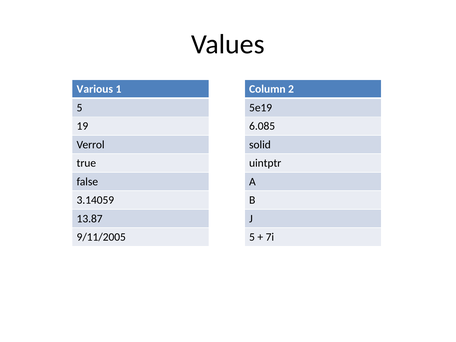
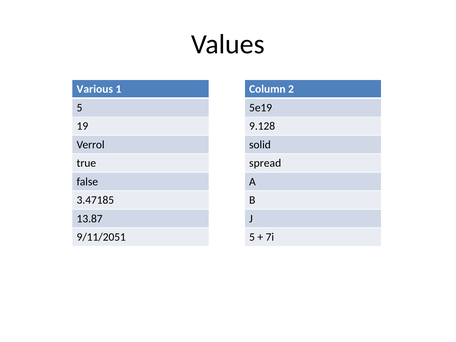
6.085: 6.085 -> 9.128 (262, 126)
uintptr: uintptr -> spread (265, 163)
3.14059: 3.14059 -> 3.47185 (95, 200)
9/11/2005: 9/11/2005 -> 9/11/2051 (101, 237)
